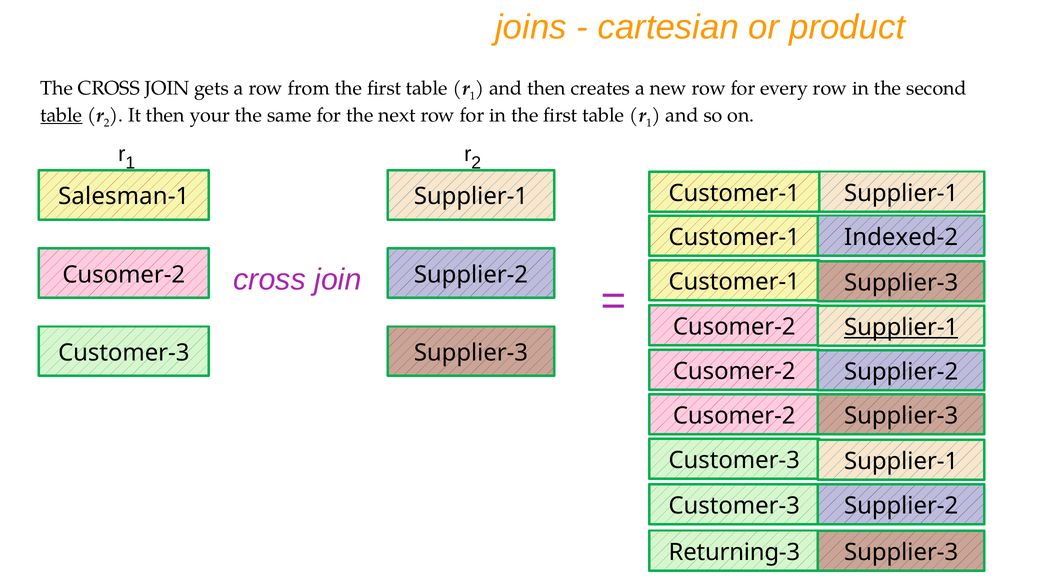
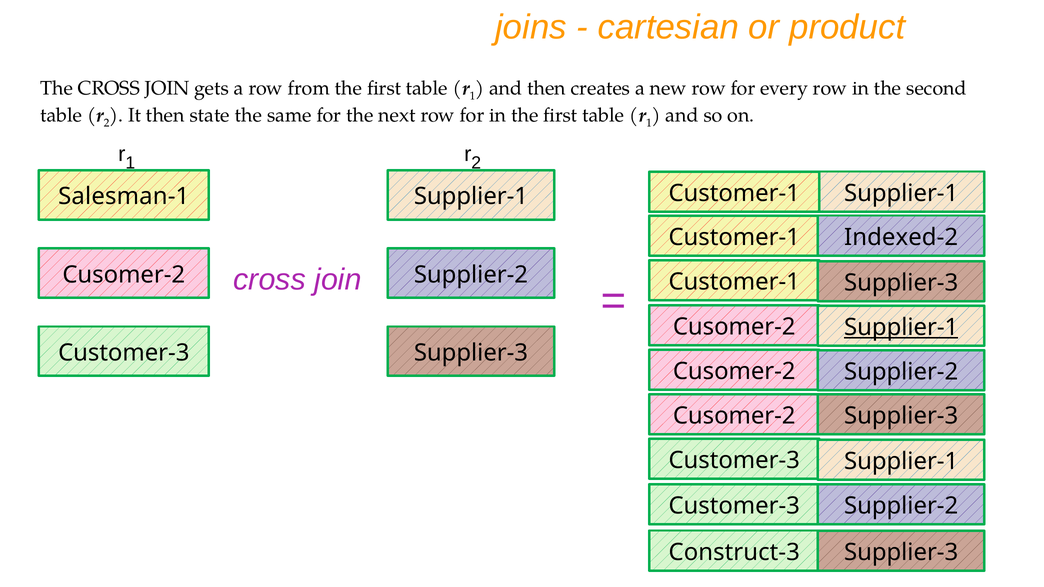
table underline: present -> none (61, 115)
your: your -> state (210, 115)
Returning-3: Returning-3 -> Construct-3 (734, 552)
